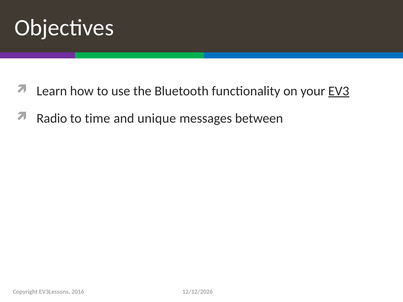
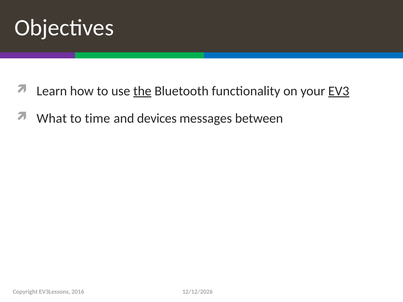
the underline: none -> present (142, 91)
Radio: Radio -> What (52, 118)
unique: unique -> devices (157, 118)
